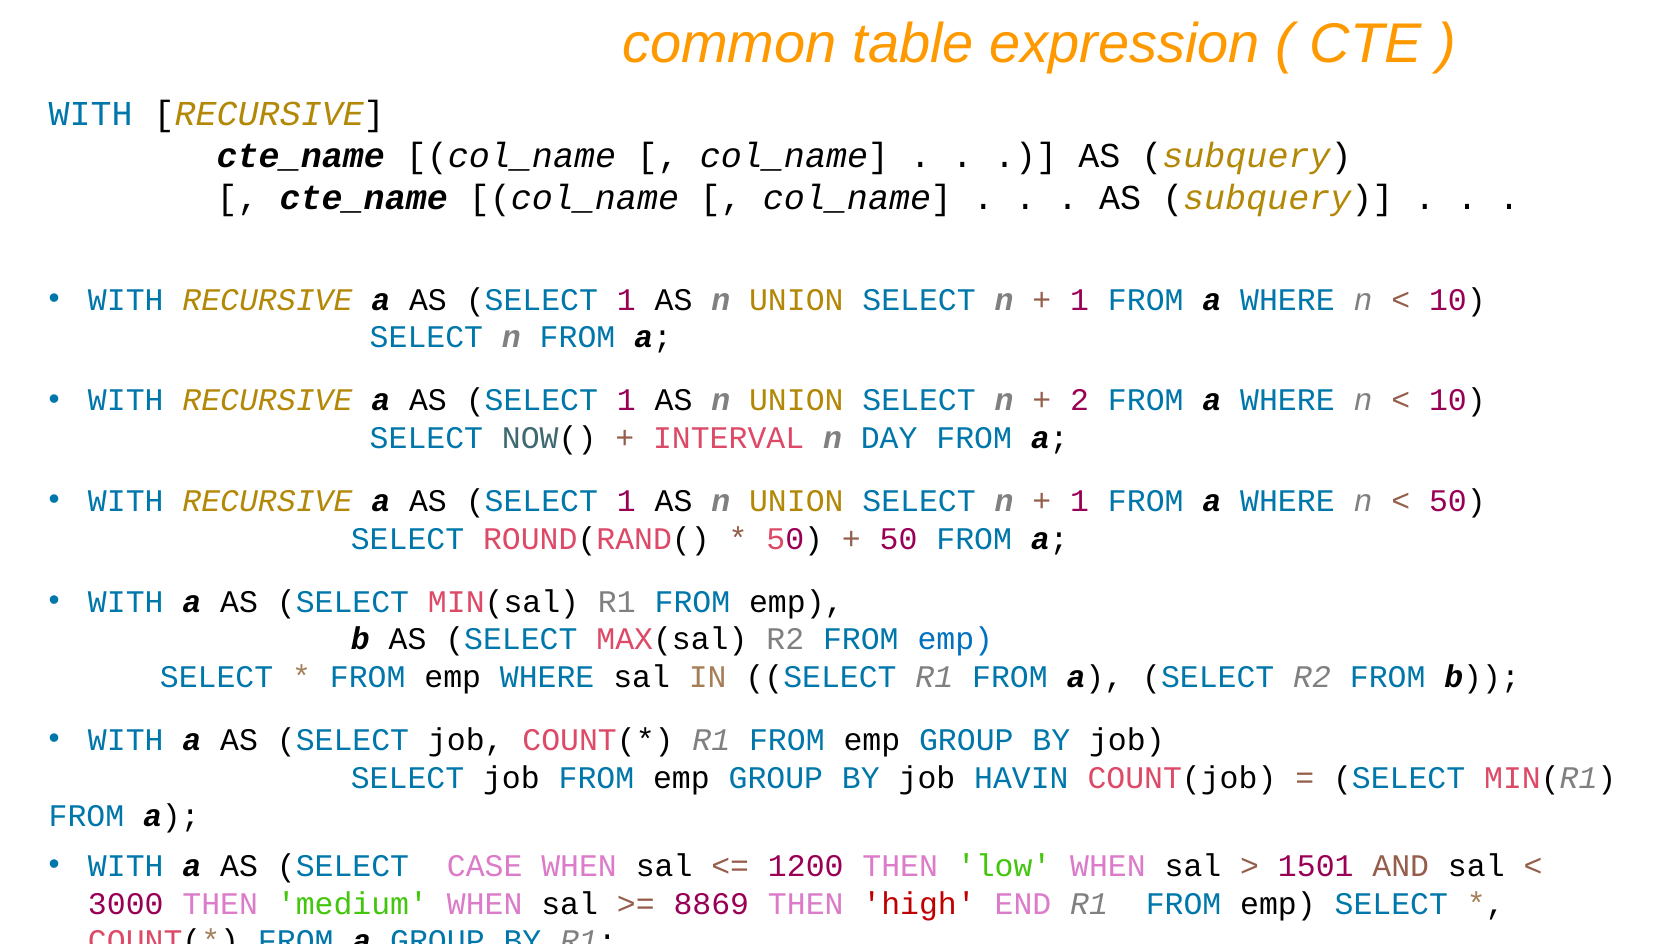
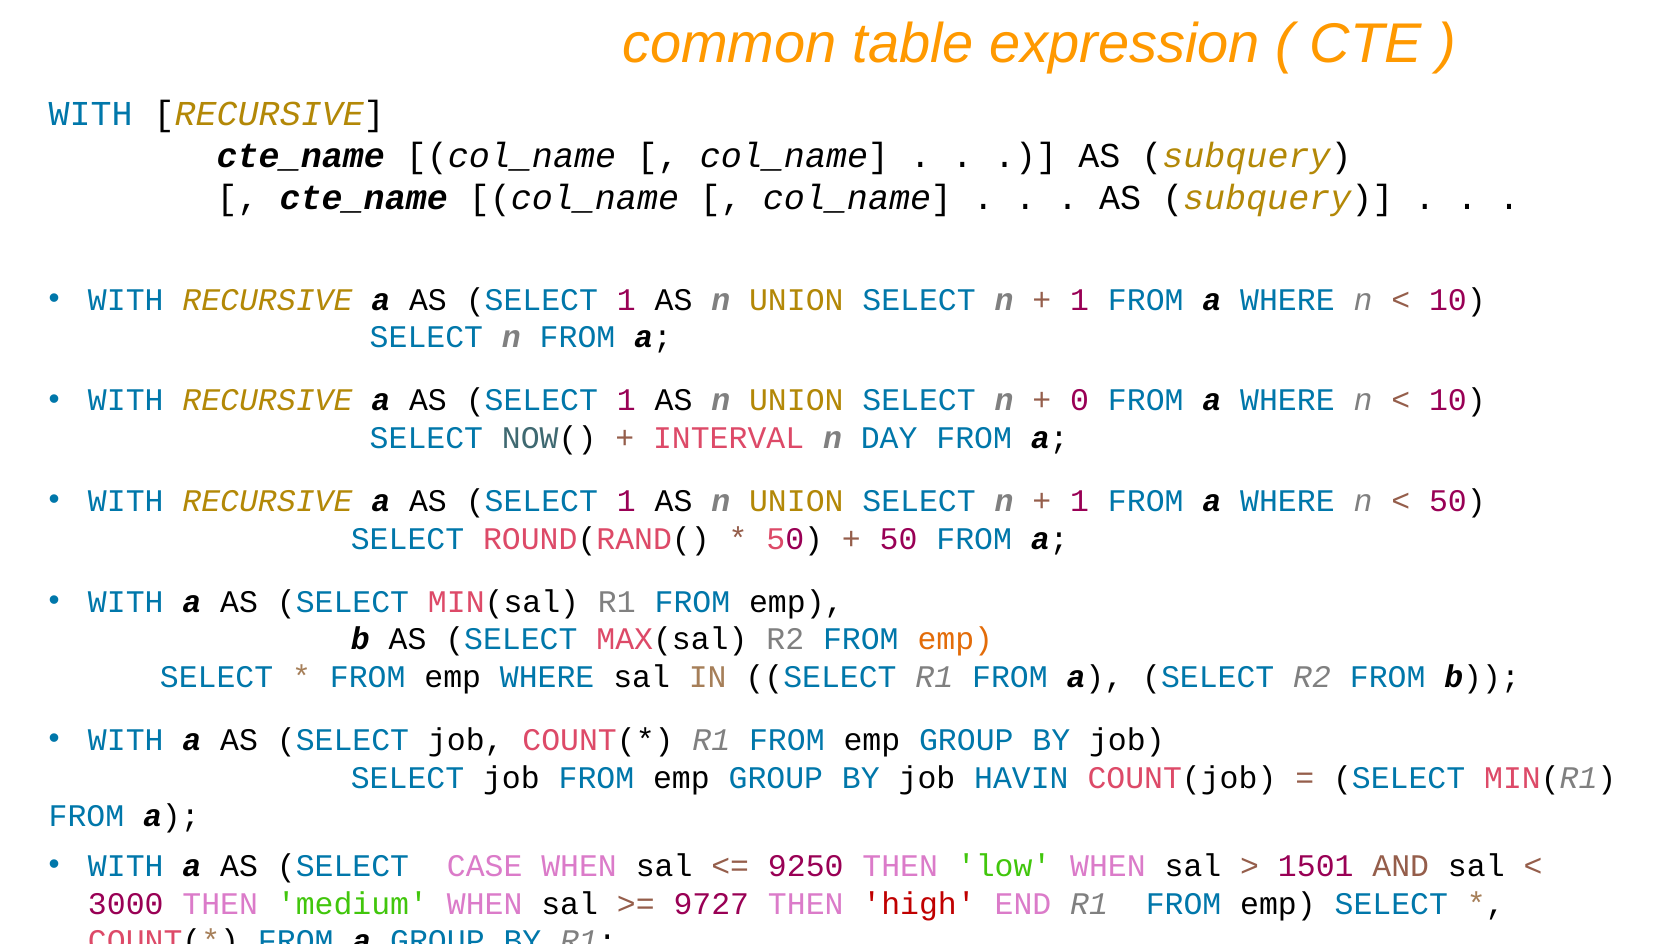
2: 2 -> 0 (1080, 400)
emp colour: blue -> orange (955, 640)
1200: 1200 -> 9250 (806, 866)
8869: 8869 -> 9727 (711, 904)
